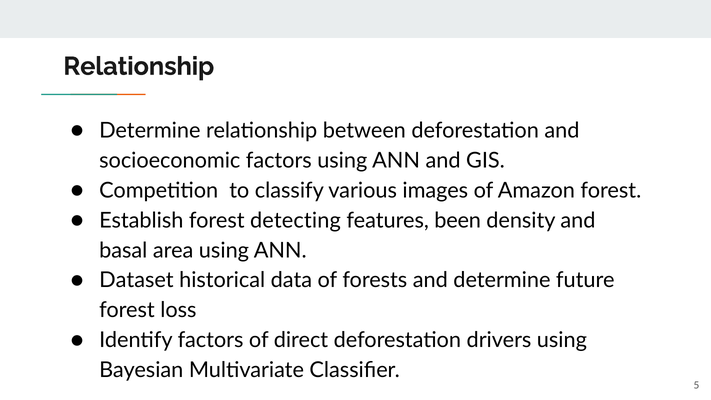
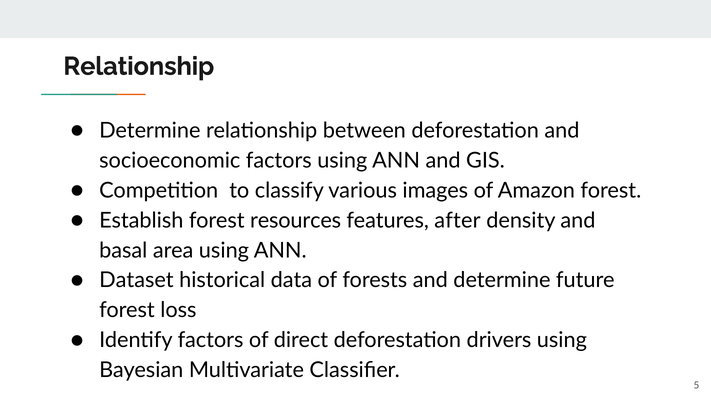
detecting: detecting -> resources (296, 220)
been: been -> after (457, 220)
